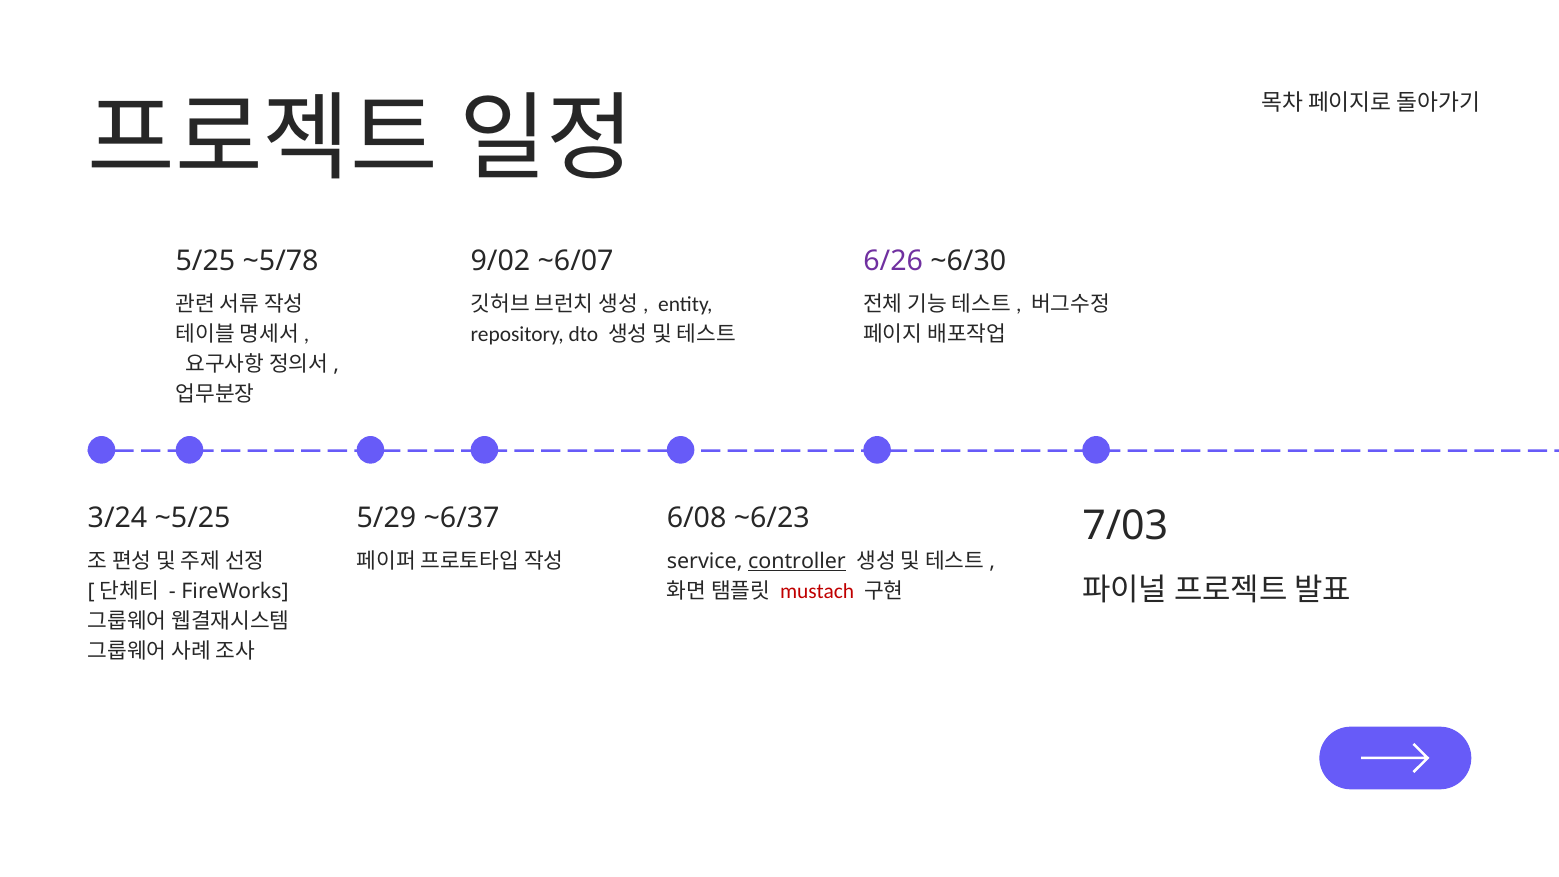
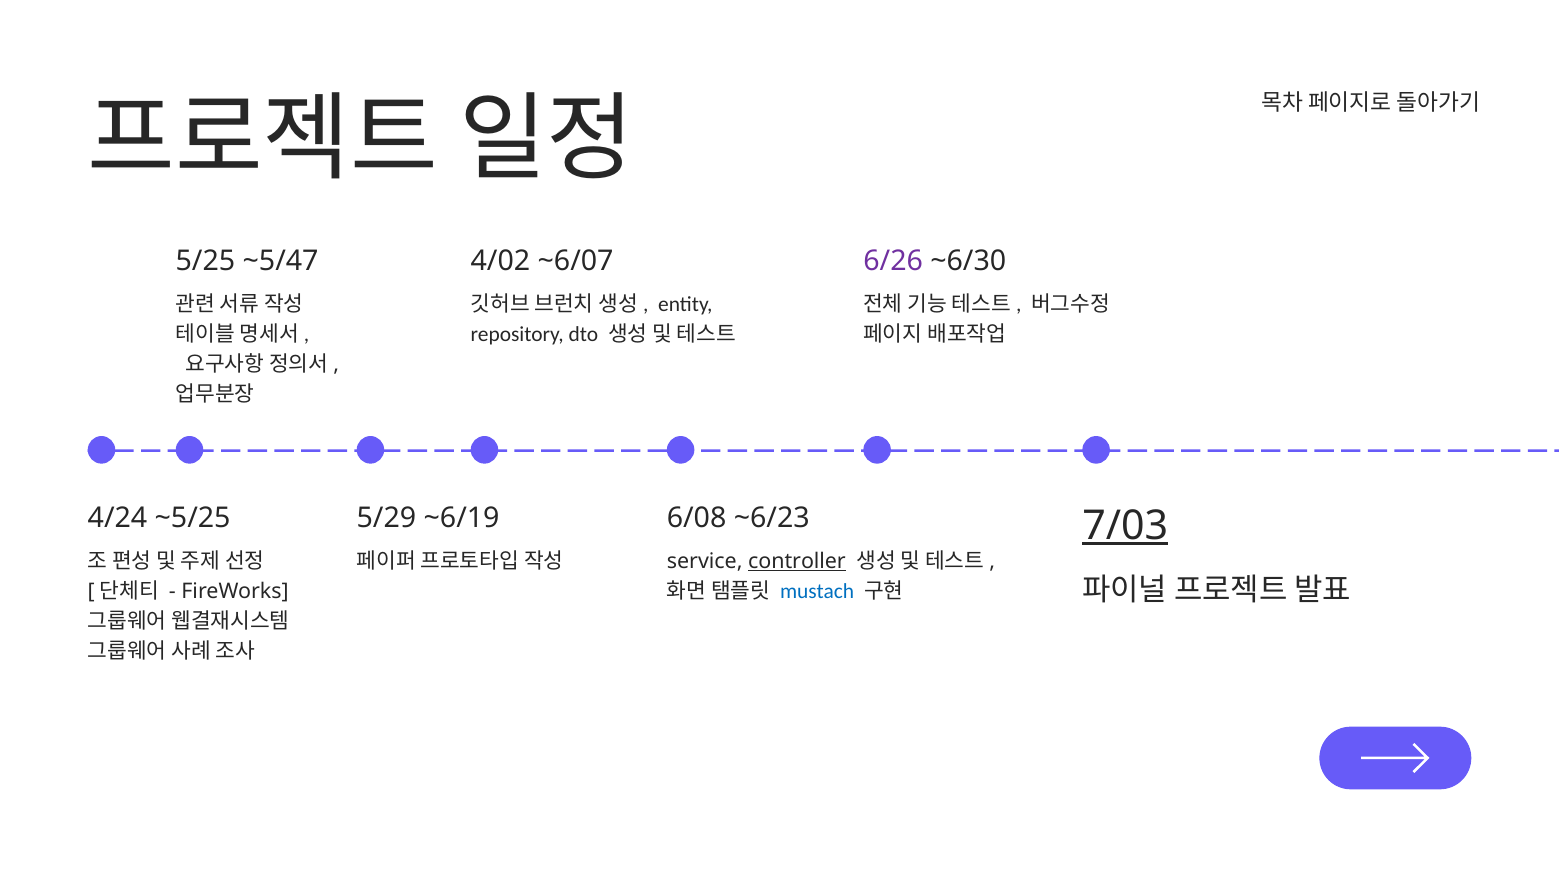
~5/78: ~5/78 -> ~5/47 (281, 261)
9/02: 9/02 -> 4/02 (500, 261)
3/24: 3/24 -> 4/24 (117, 518)
~6/37: ~6/37 -> ~6/19 (462, 518)
7/03 underline: none -> present (1125, 526)
mustach colour: red -> blue (817, 591)
